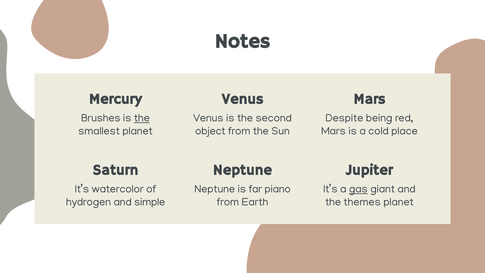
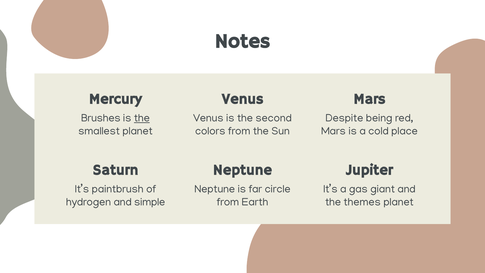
object: object -> colors (210, 131)
watercolor: watercolor -> paintbrush (118, 189)
piano: piano -> circle (278, 189)
gas underline: present -> none (358, 189)
